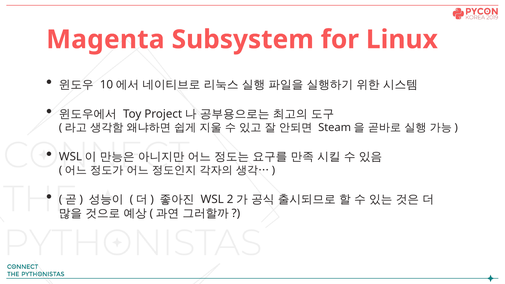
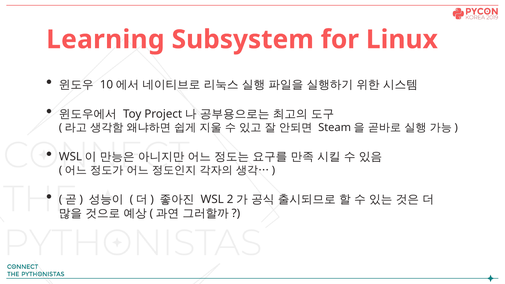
Magenta: Magenta -> Learning (105, 40)
